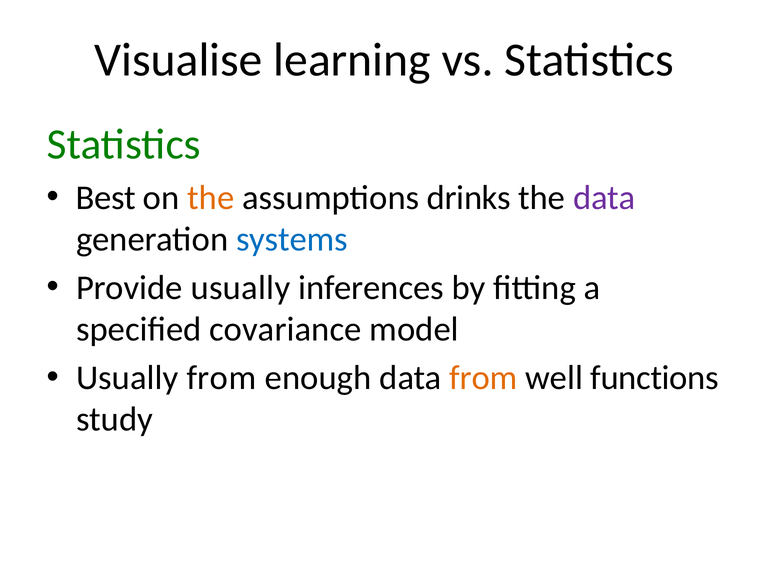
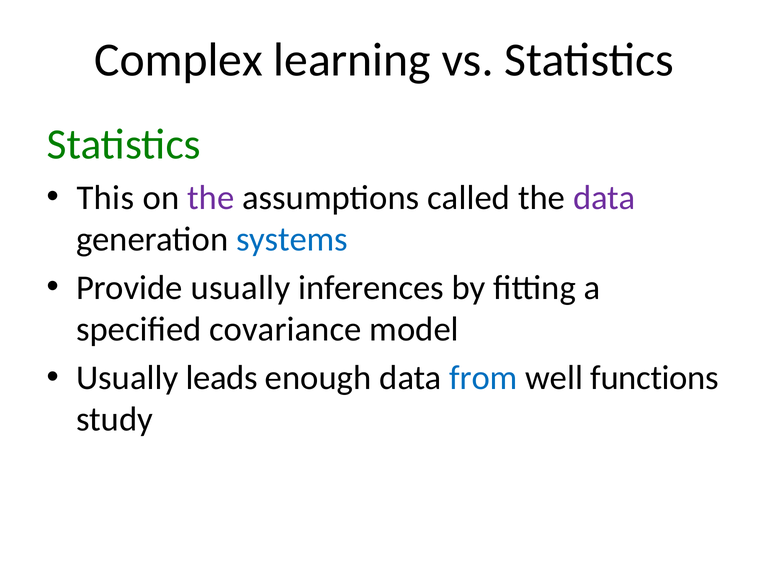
Visualise: Visualise -> Complex (178, 60)
Best: Best -> This (105, 198)
the colour: orange -> purple (211, 198)
drinks: drinks -> called (469, 198)
Usually from: from -> leads (222, 378)
from colour: orange -> blue (483, 378)
